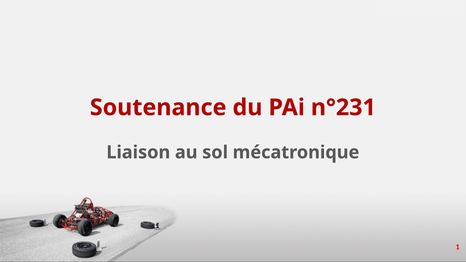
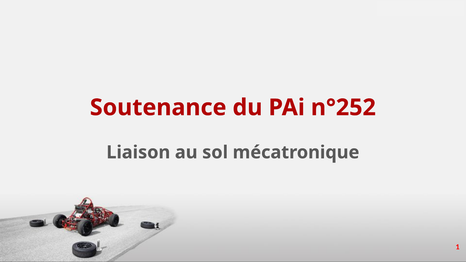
n°231: n°231 -> n°252 (343, 108)
